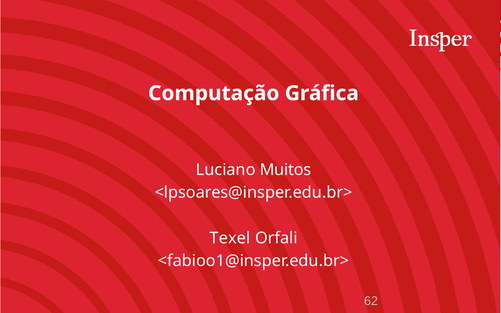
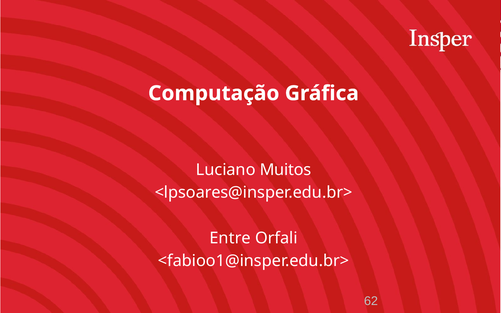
Texel: Texel -> Entre (230, 238)
